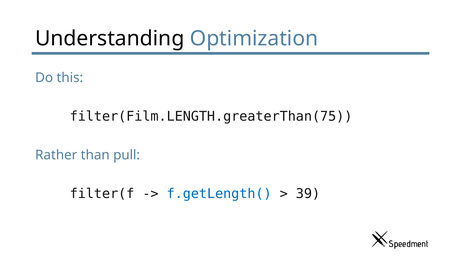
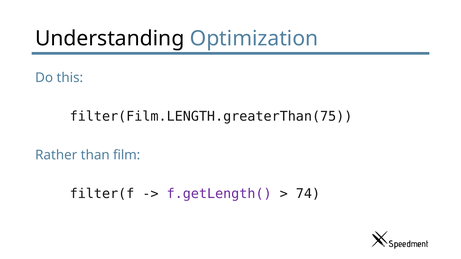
pull: pull -> film (127, 155)
f.getLength( colour: blue -> purple (219, 194)
39: 39 -> 74 (308, 194)
